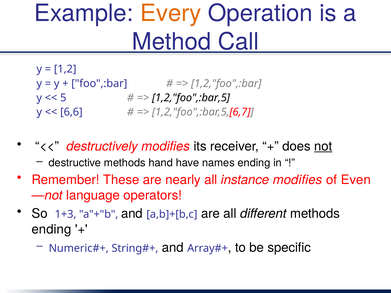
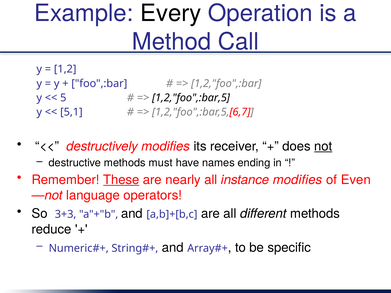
Every colour: orange -> black (171, 13)
6,6: 6,6 -> 5,1 (71, 112)
hand: hand -> must (161, 163)
These underline: none -> present (121, 180)
1+3: 1+3 -> 3+3 (66, 215)
ending: ending -> reduce (52, 229)
